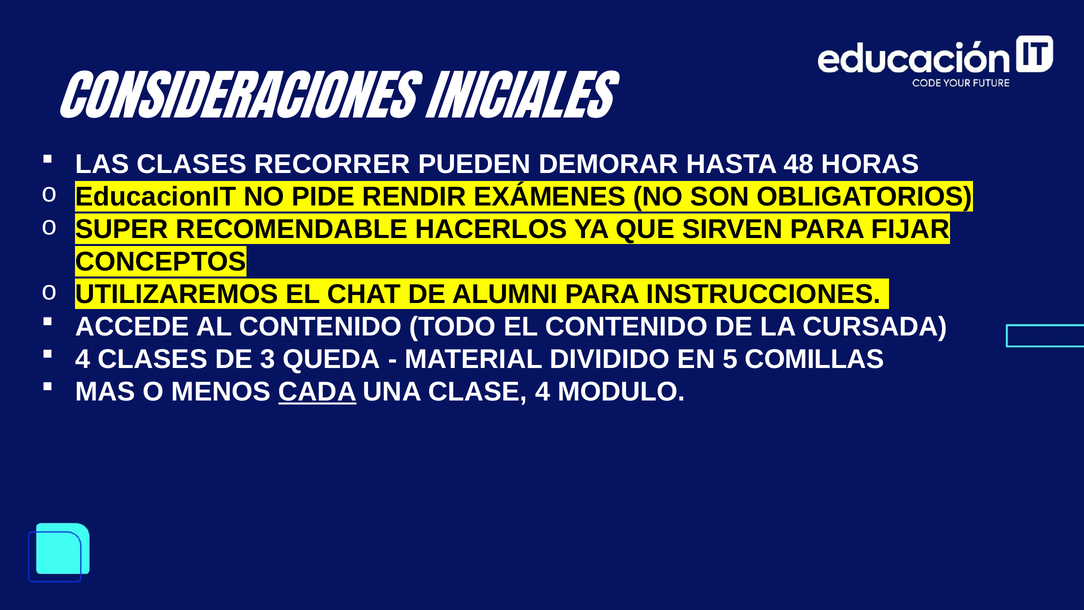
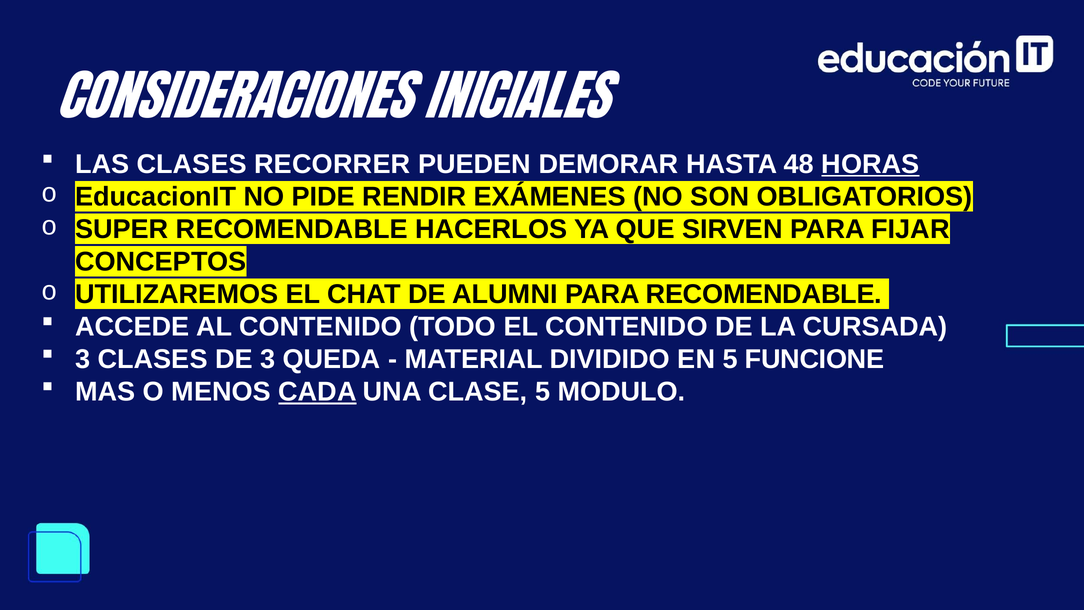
HORAS underline: none -> present (870, 164)
PARA INSTRUCCIONES: INSTRUCCIONES -> RECOMENDABLE (764, 294)
4: 4 -> 3 (83, 359)
COMILLAS: COMILLAS -> FUNCIONE (815, 359)
CLASE 4: 4 -> 5 (543, 392)
